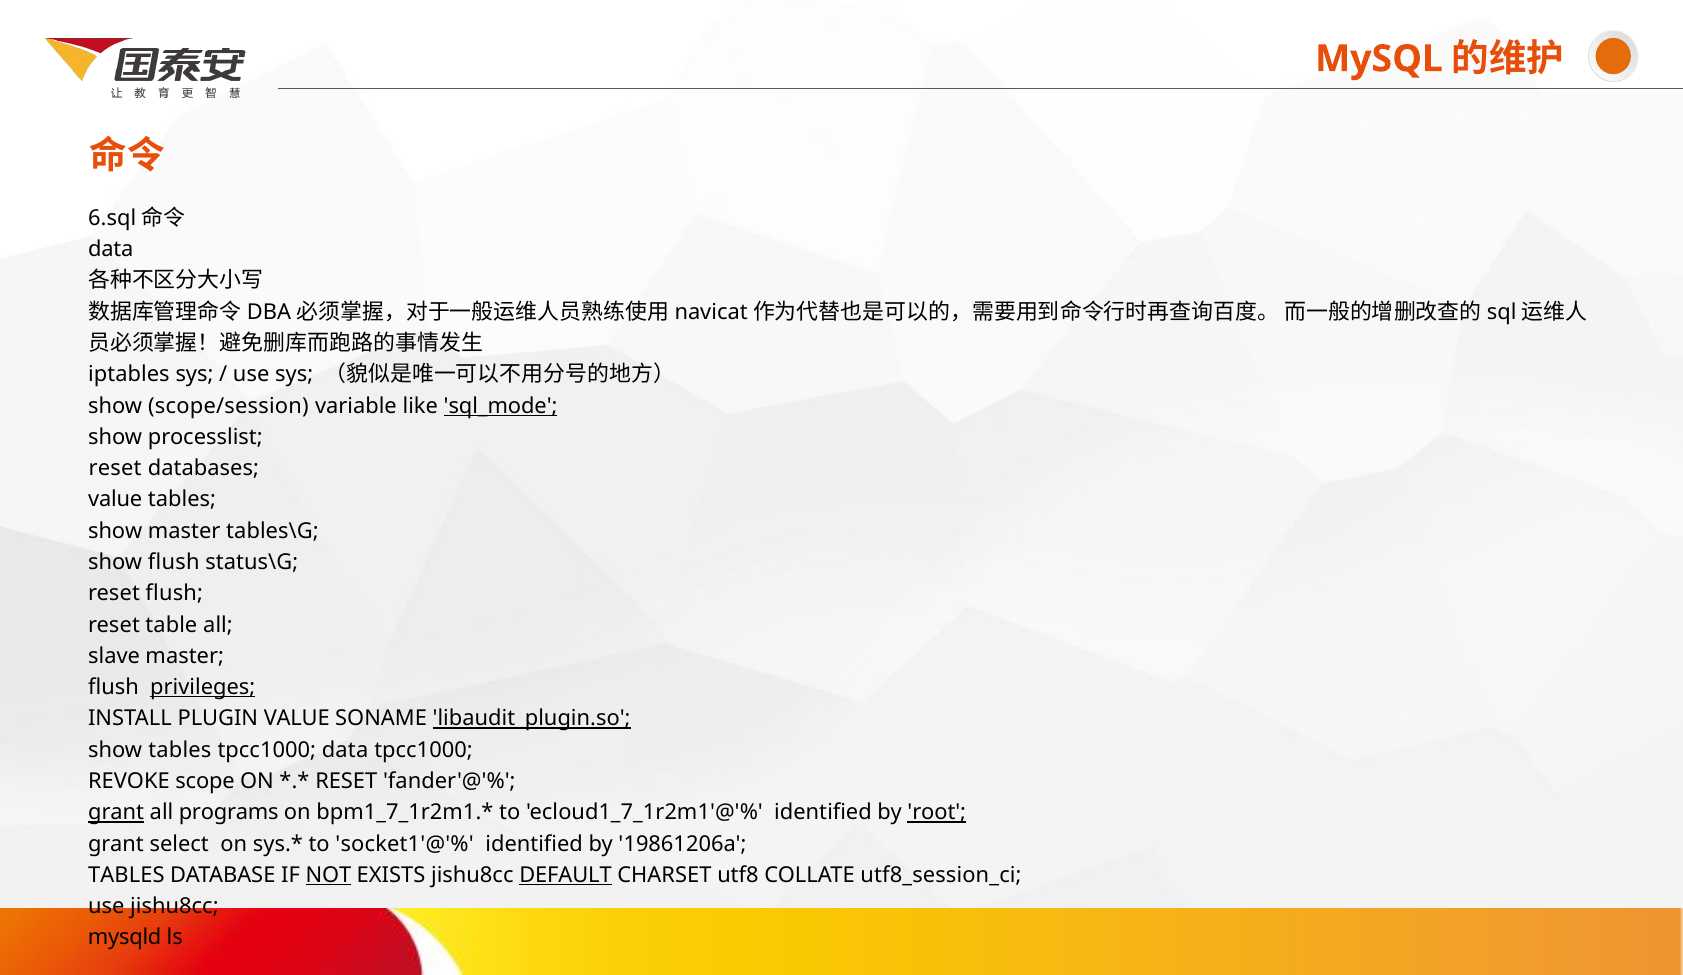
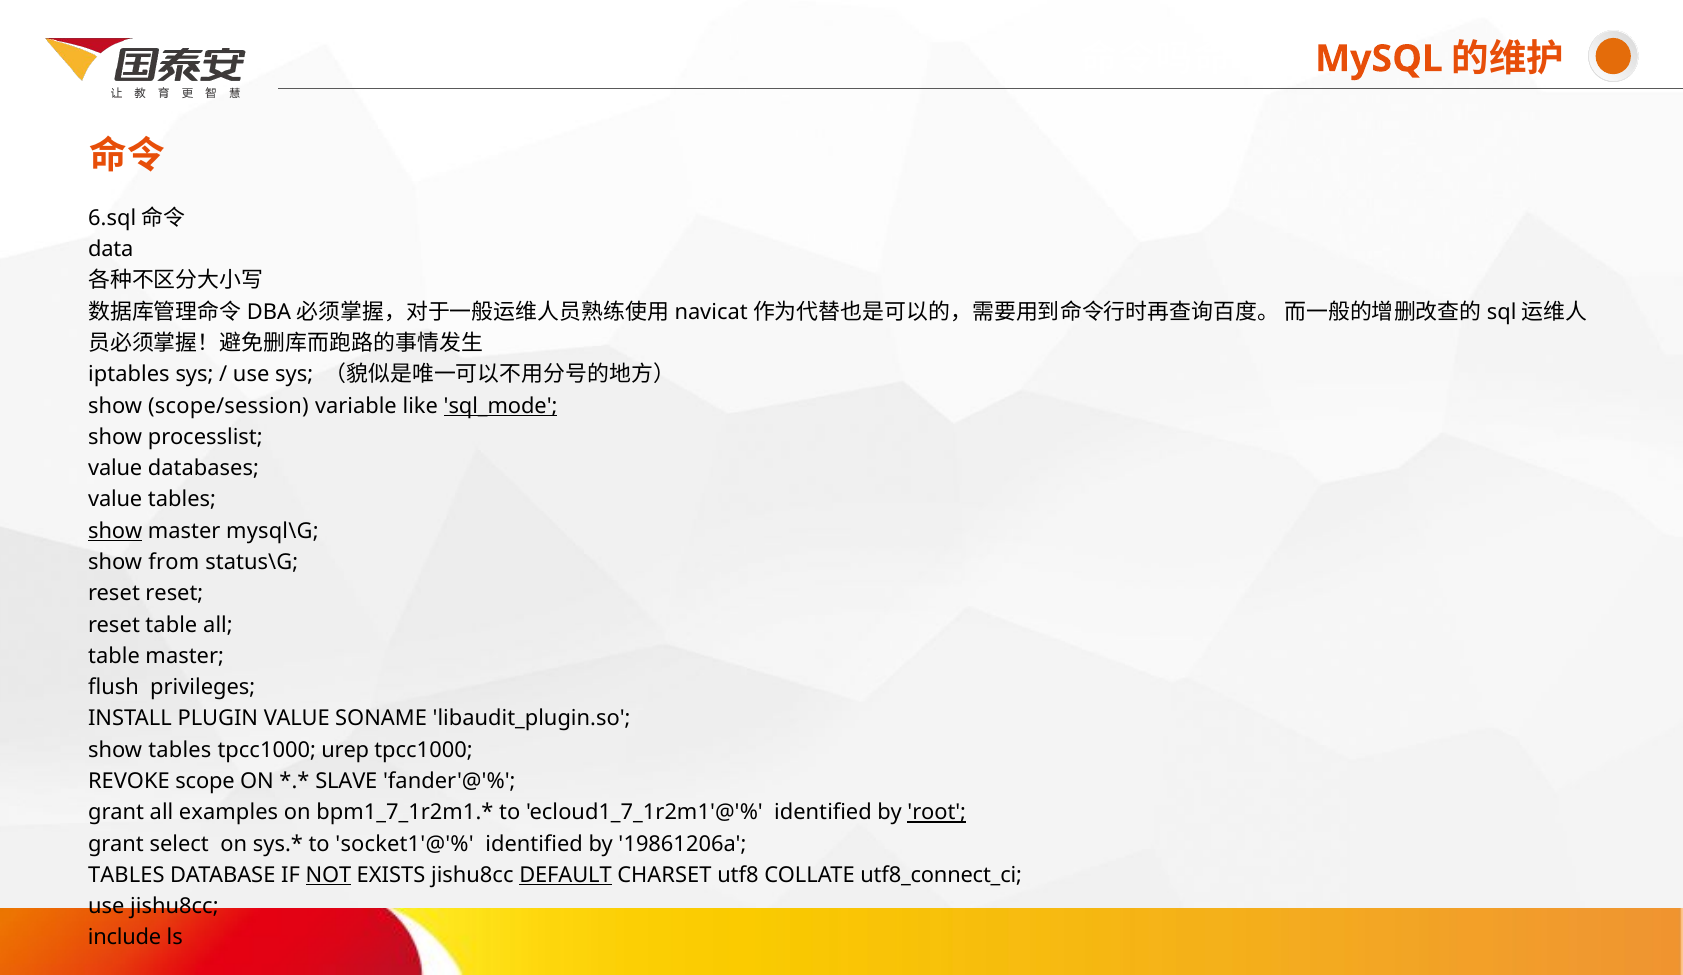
reset: reset -> value (115, 468)
show underline: none -> present (115, 531)
tables\G: tables\G -> mysql\G (272, 531)
show flush: flush -> from (174, 562)
flush: flush -> reset (174, 593)
slave: slave -> table (114, 656)
privileges underline: present -> none (203, 687)
libaudit_plugin.so underline: present -> none (532, 718)
tpcc1000 data: data -> urep (345, 750)
RESET: RESET -> SLAVE (346, 781)
grant underline: present -> none (116, 812)
programs: programs -> examples (229, 812)
utf8_session_ci: utf8_session_ci -> utf8_connect_ci (941, 875)
mysqld: mysqld -> include (125, 937)
